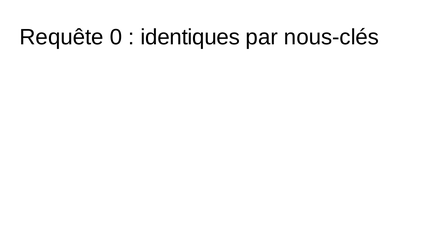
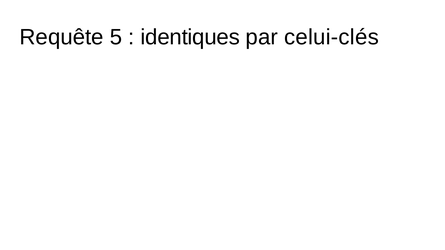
0: 0 -> 5 (116, 37)
nous-clés: nous-clés -> celui-clés (331, 37)
